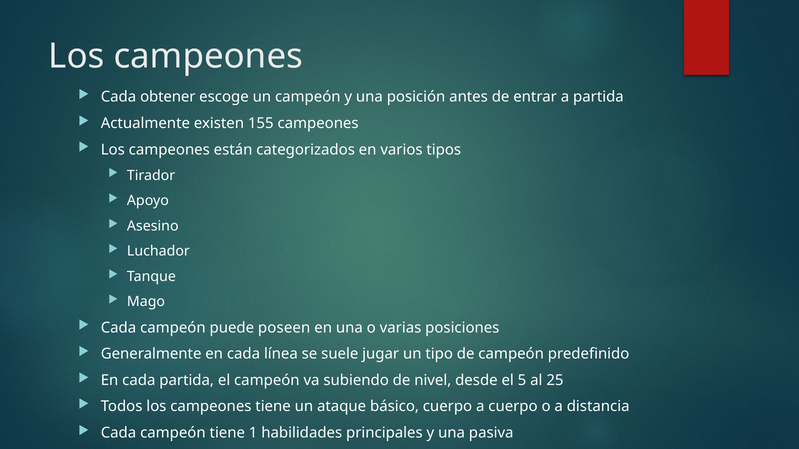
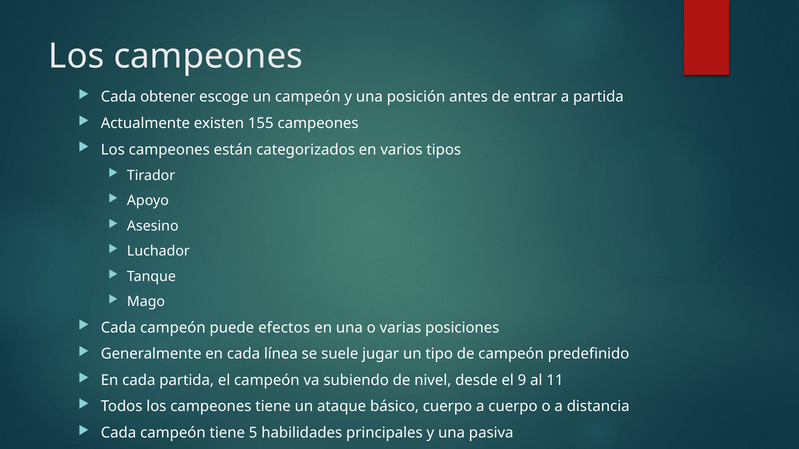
poseen: poseen -> efectos (284, 328)
5: 5 -> 9 (522, 381)
25: 25 -> 11 (555, 381)
1: 1 -> 5 (253, 433)
